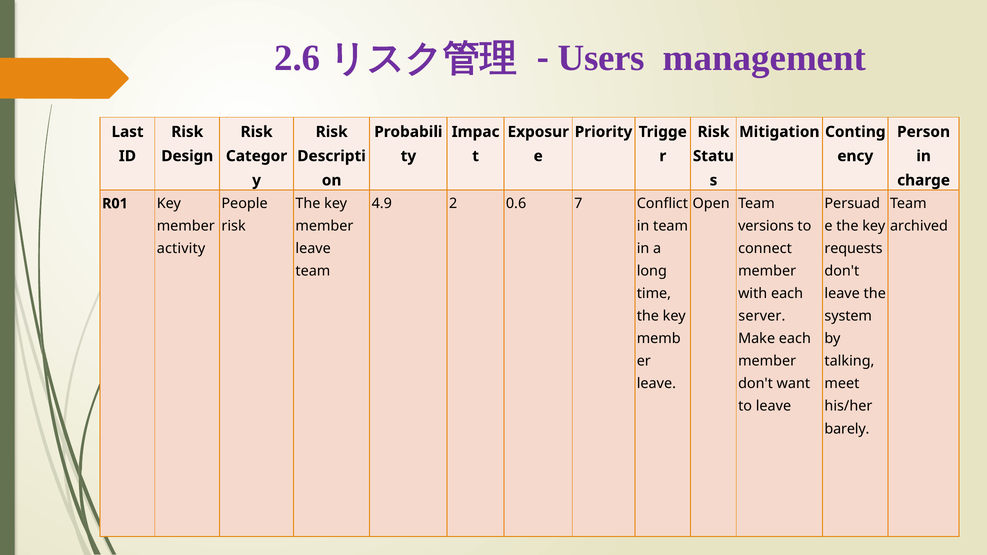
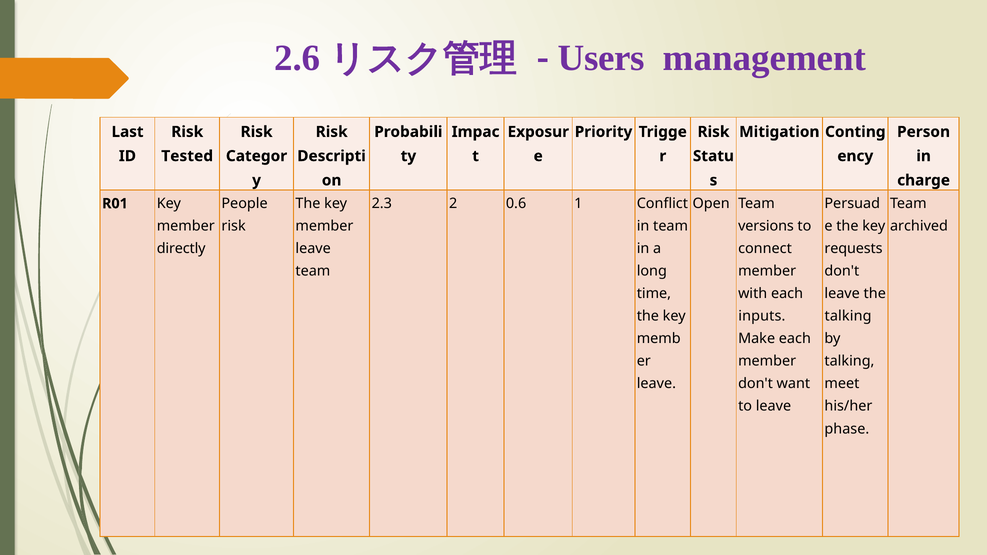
Design: Design -> Tested (187, 156)
4.9: 4.9 -> 2.3 (382, 204)
7: 7 -> 1 (578, 204)
activity: activity -> directly (181, 249)
server: server -> inputs (762, 316)
system: system -> talking (848, 316)
barely: barely -> phase (847, 429)
